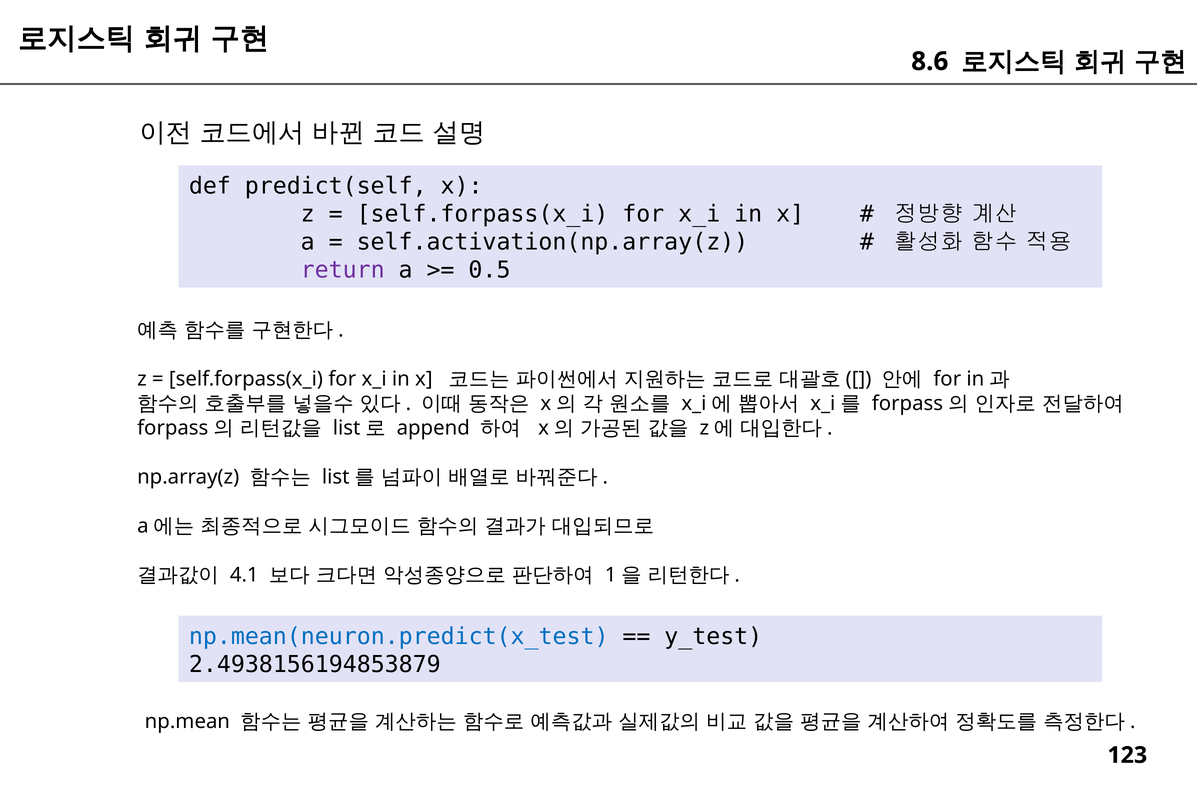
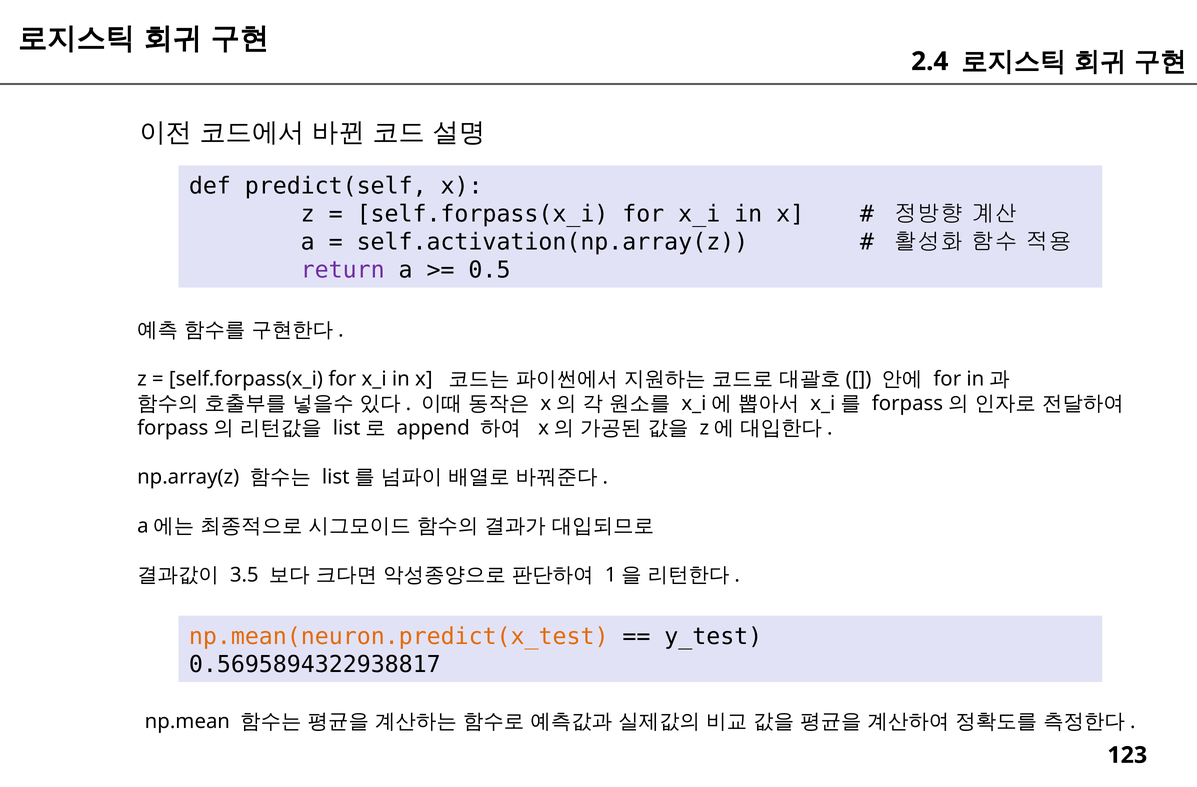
8.6: 8.6 -> 2.4 (930, 61)
4.1: 4.1 -> 3.5 (244, 575)
np.mean(neuron.predict(x_test colour: blue -> orange (399, 636)
2.4938156194853879: 2.4938156194853879 -> 0.5695894322938817 (315, 664)
